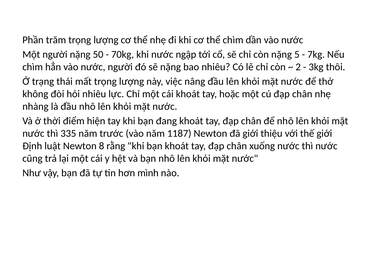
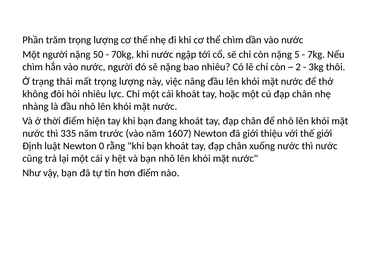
1187: 1187 -> 1607 (179, 133)
8: 8 -> 0 (102, 146)
hơn mình: mình -> điểm (148, 173)
